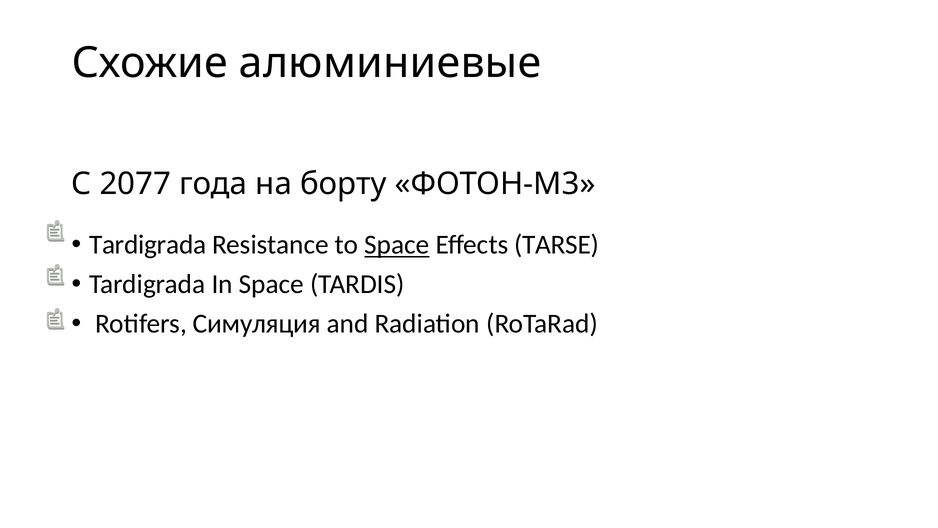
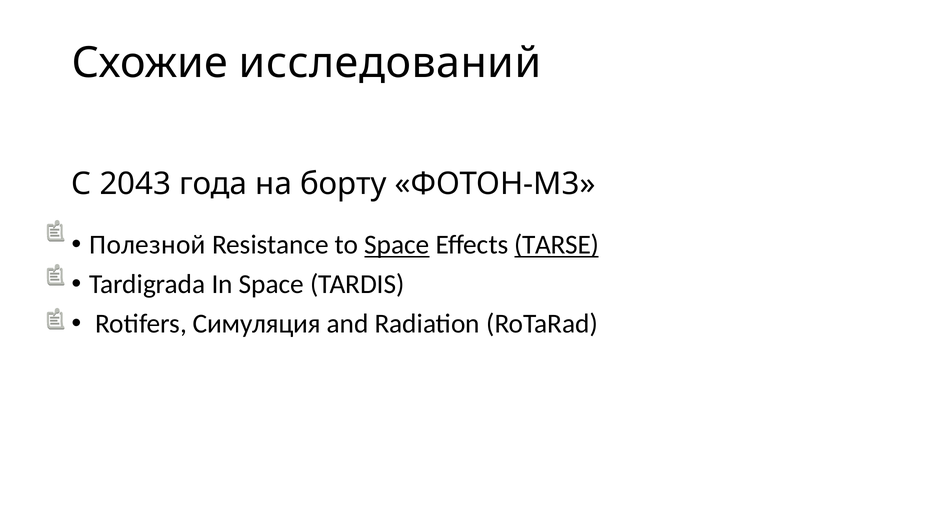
алюминиевые: алюминиевые -> исследований (390, 63)
2077: 2077 -> 2043 (135, 184)
Tardigrada: Tardigrada -> Полезной (147, 245)
TARSE underline: none -> present (557, 245)
